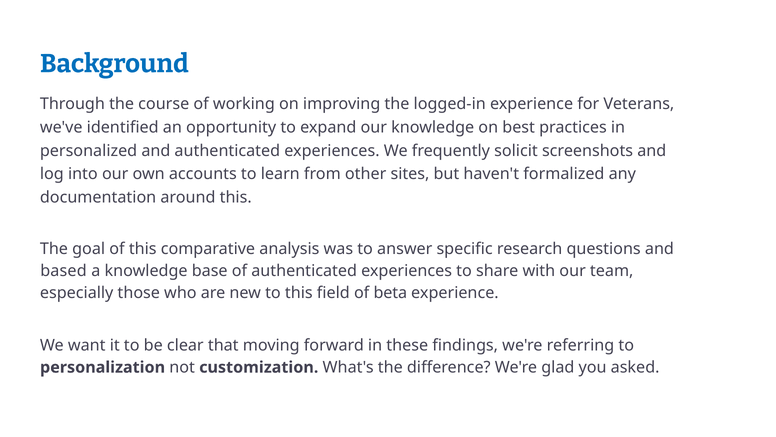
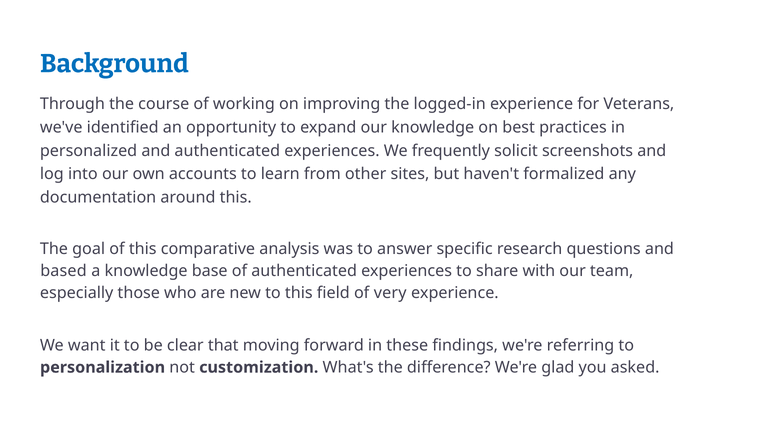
beta: beta -> very (390, 293)
